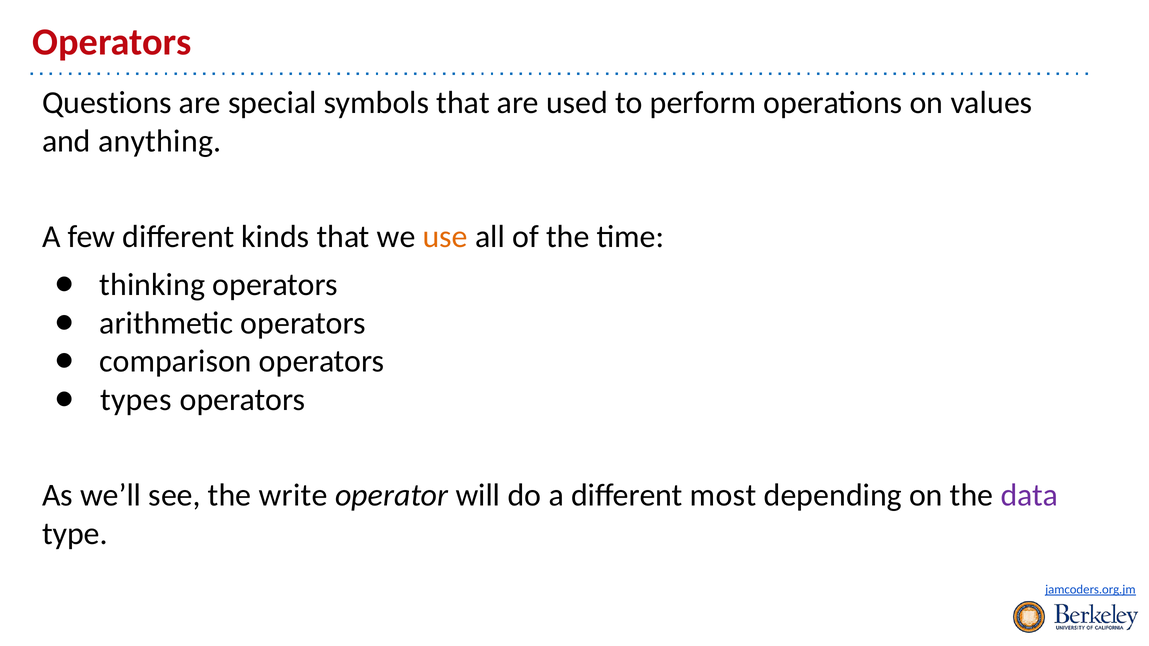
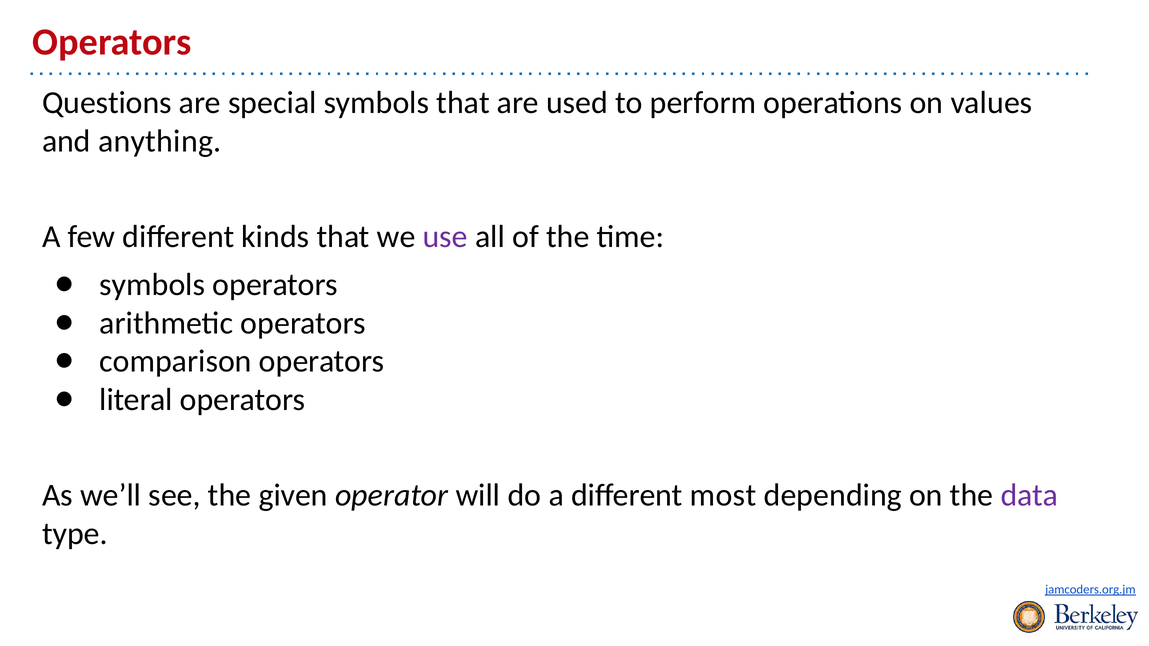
use colour: orange -> purple (445, 237)
thinking: thinking -> symbols (152, 285)
types: types -> literal (136, 400)
write: write -> given (293, 496)
